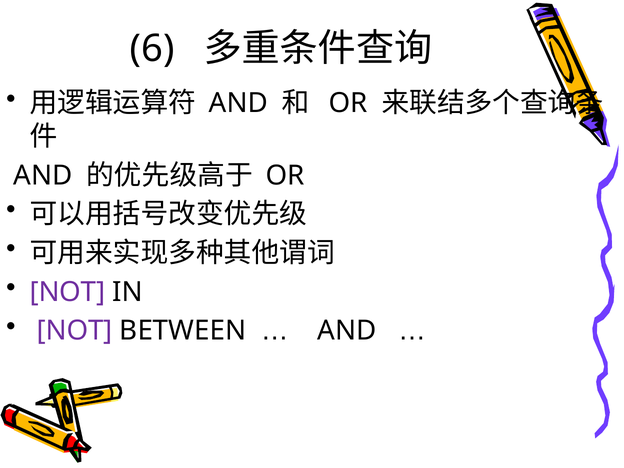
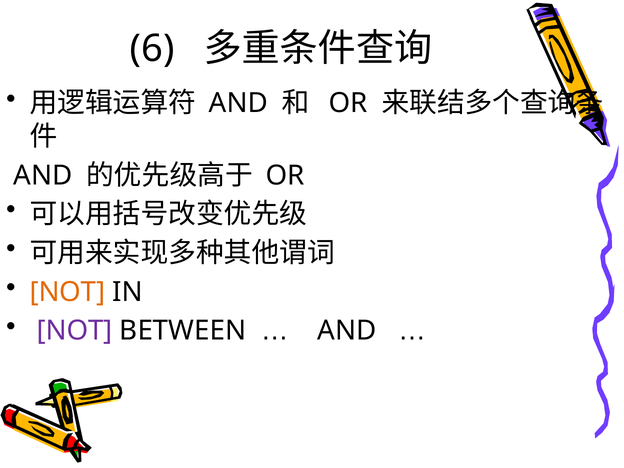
NOT colour: purple -> orange (67, 292)
